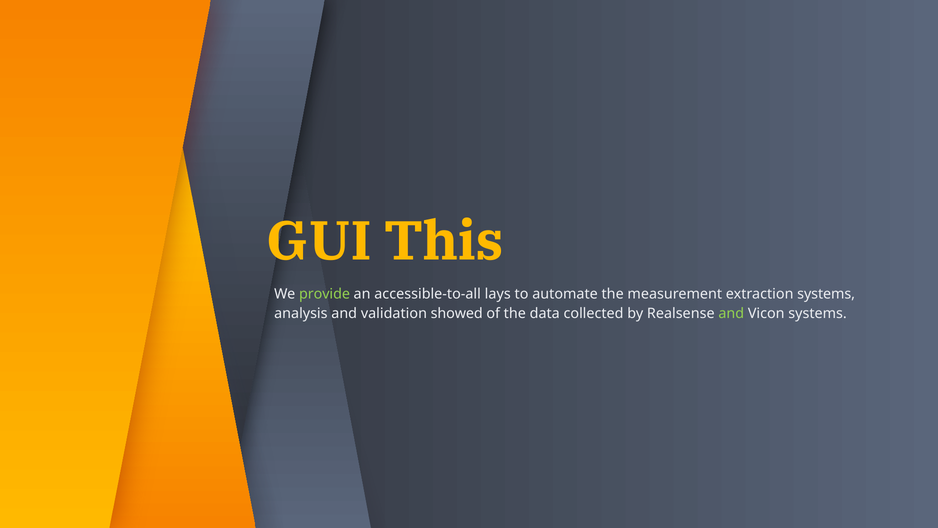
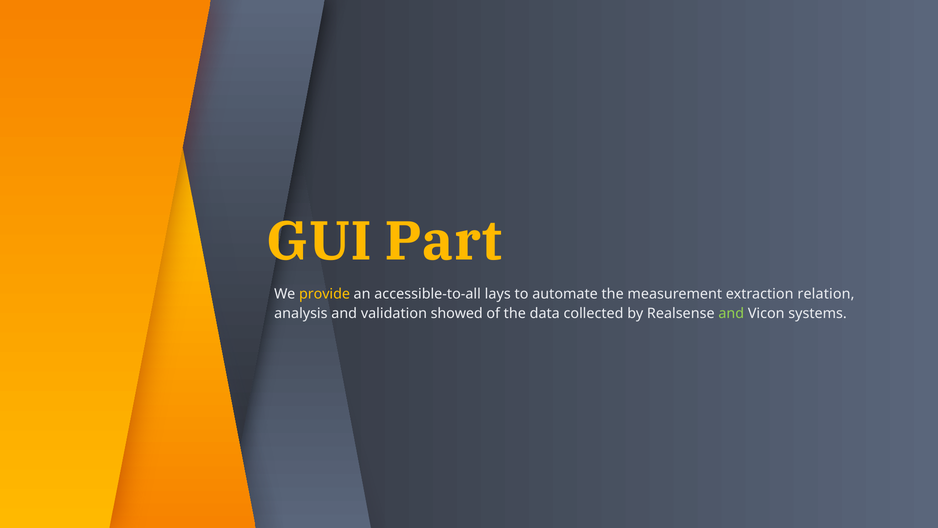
This: This -> Part (443, 242)
provide colour: light green -> yellow (325, 294)
extraction systems: systems -> relation (826, 294)
